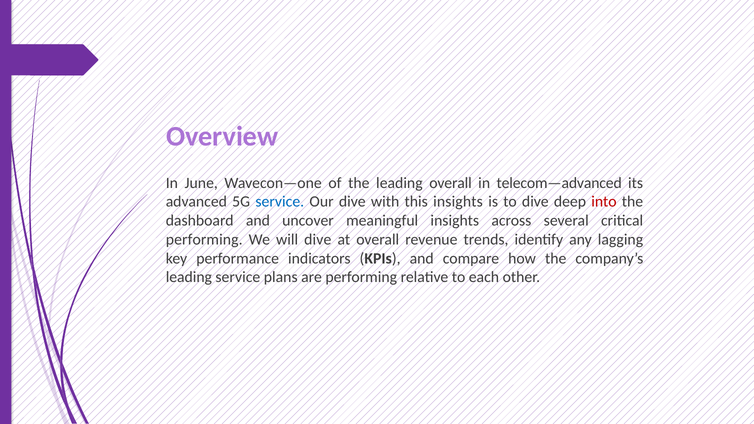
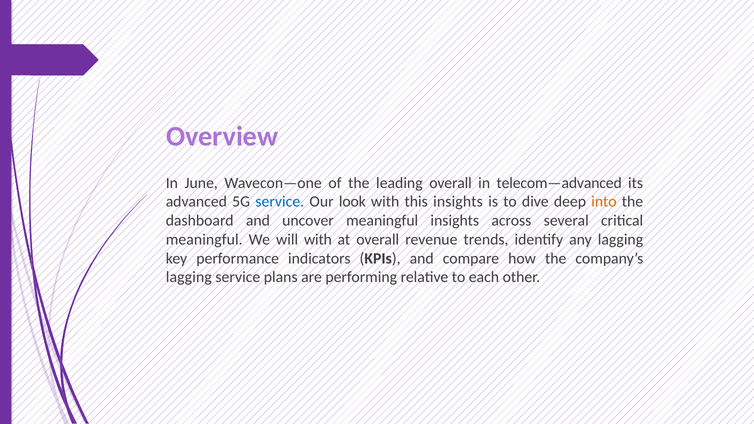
Our dive: dive -> look (352, 202)
into colour: red -> orange (604, 202)
performing: performing -> meaningful (204, 240)
will dive: dive -> with (318, 240)
leading: leading -> lagging (189, 277)
